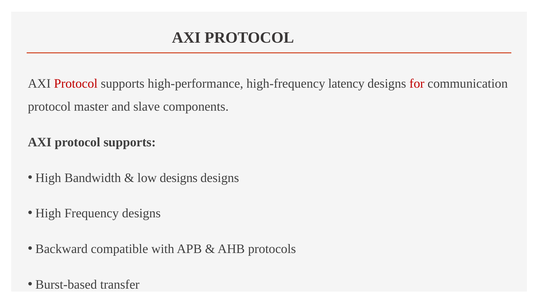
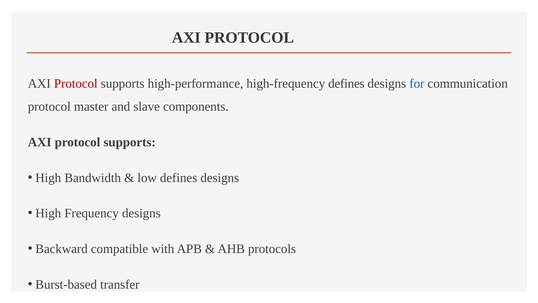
high-frequency latency: latency -> defines (346, 83)
for colour: red -> blue (417, 83)
low designs: designs -> defines (179, 178)
